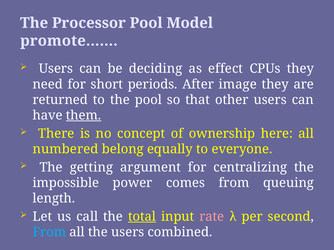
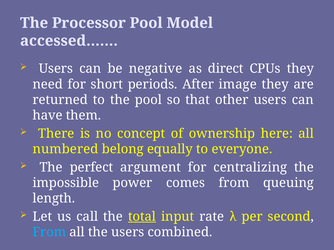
promote……: promote…… -> accessed…… (69, 41)
deciding: deciding -> negative (156, 69)
effect: effect -> direct (226, 69)
them underline: present -> none (84, 116)
getting: getting -> perfect (91, 168)
rate colour: pink -> white (212, 217)
